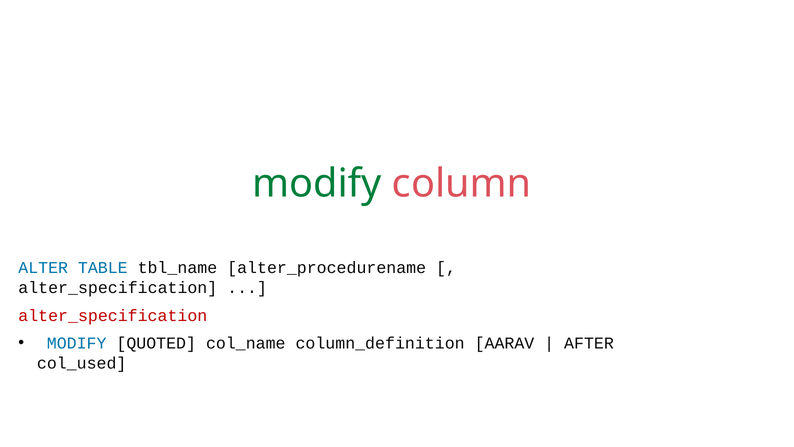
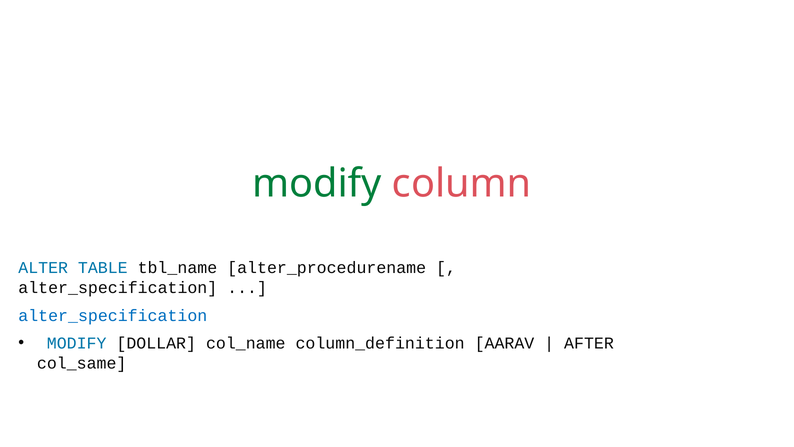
alter_specification colour: red -> blue (113, 315)
QUOTED: QUOTED -> DOLLAR (156, 343)
col_used: col_used -> col_same (82, 363)
